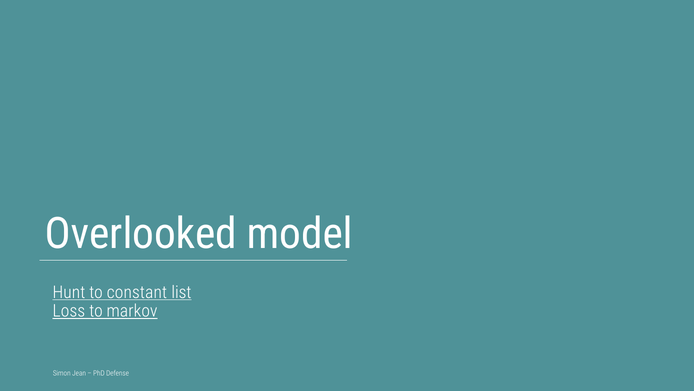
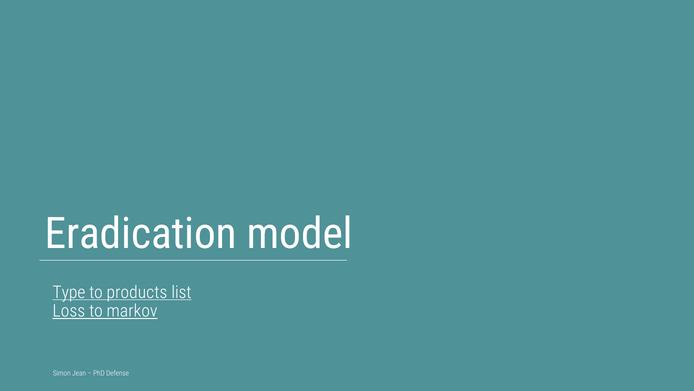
Overlooked: Overlooked -> Eradication (141, 233)
Hunt: Hunt -> Type (69, 292)
constant: constant -> products (137, 292)
